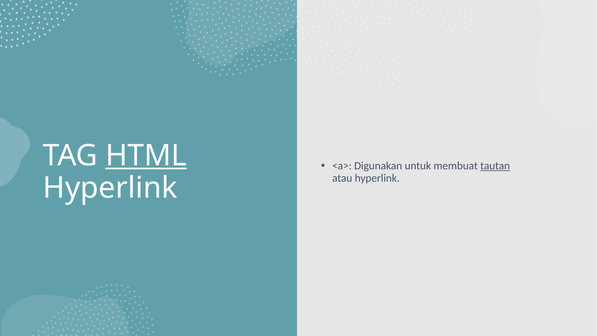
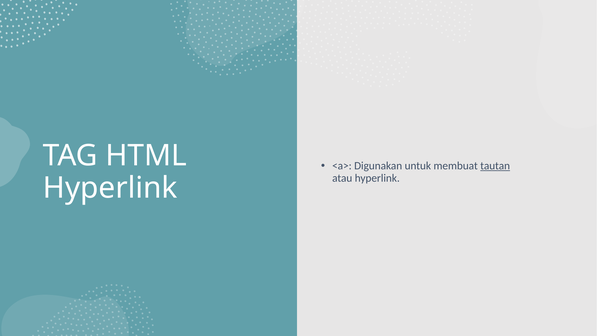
HTML underline: present -> none (146, 156)
